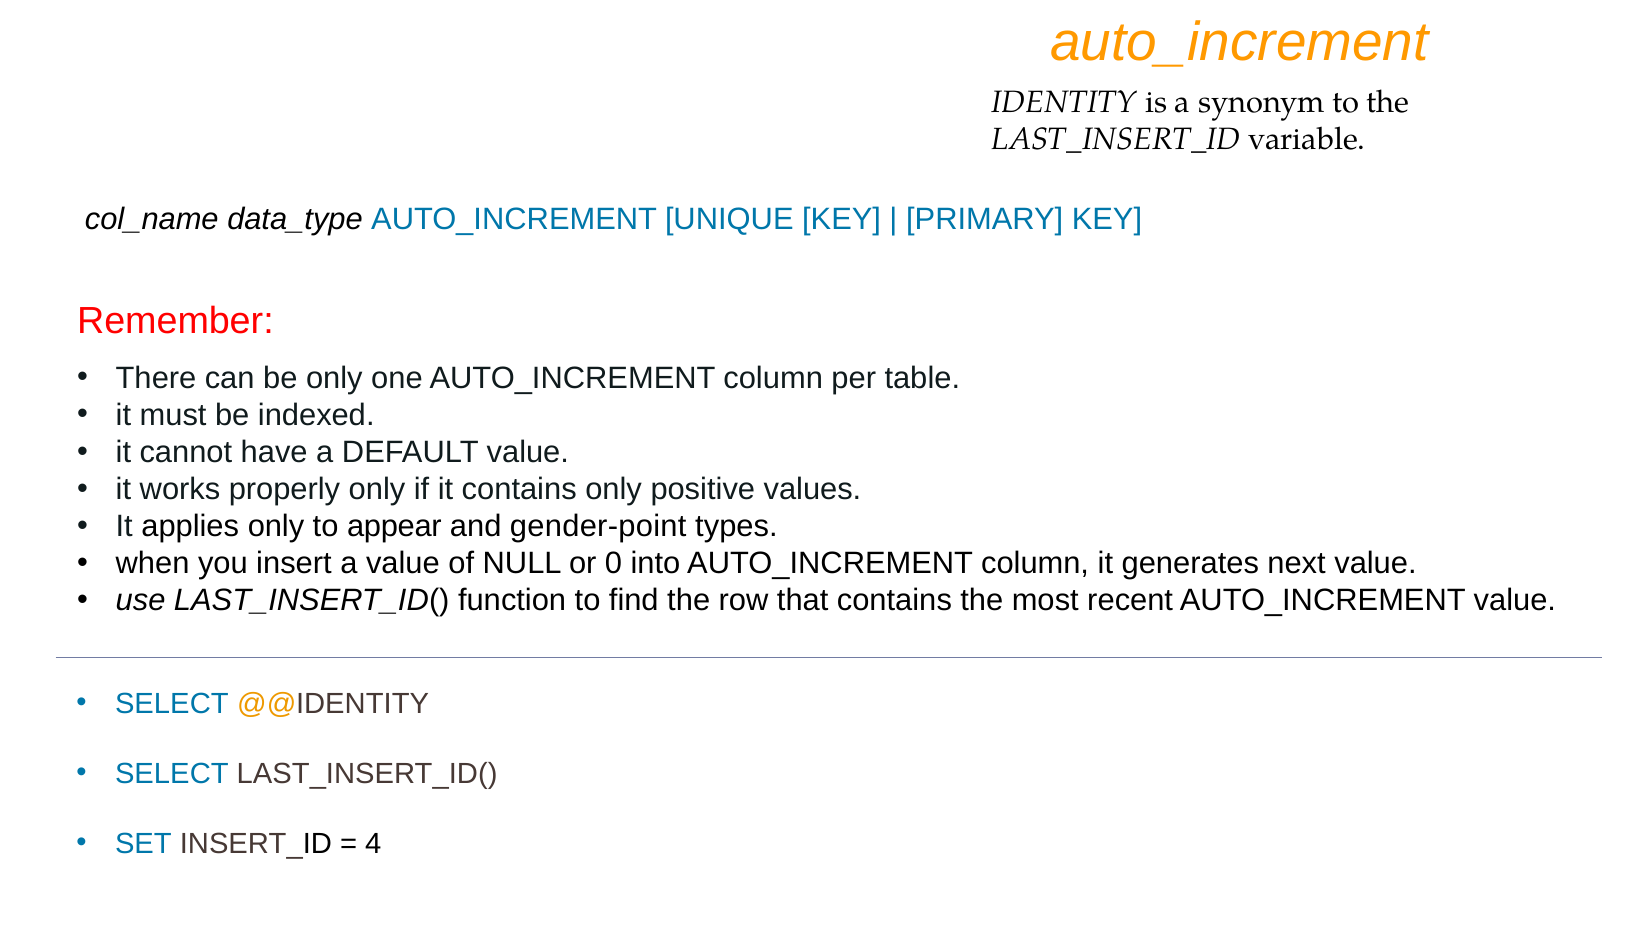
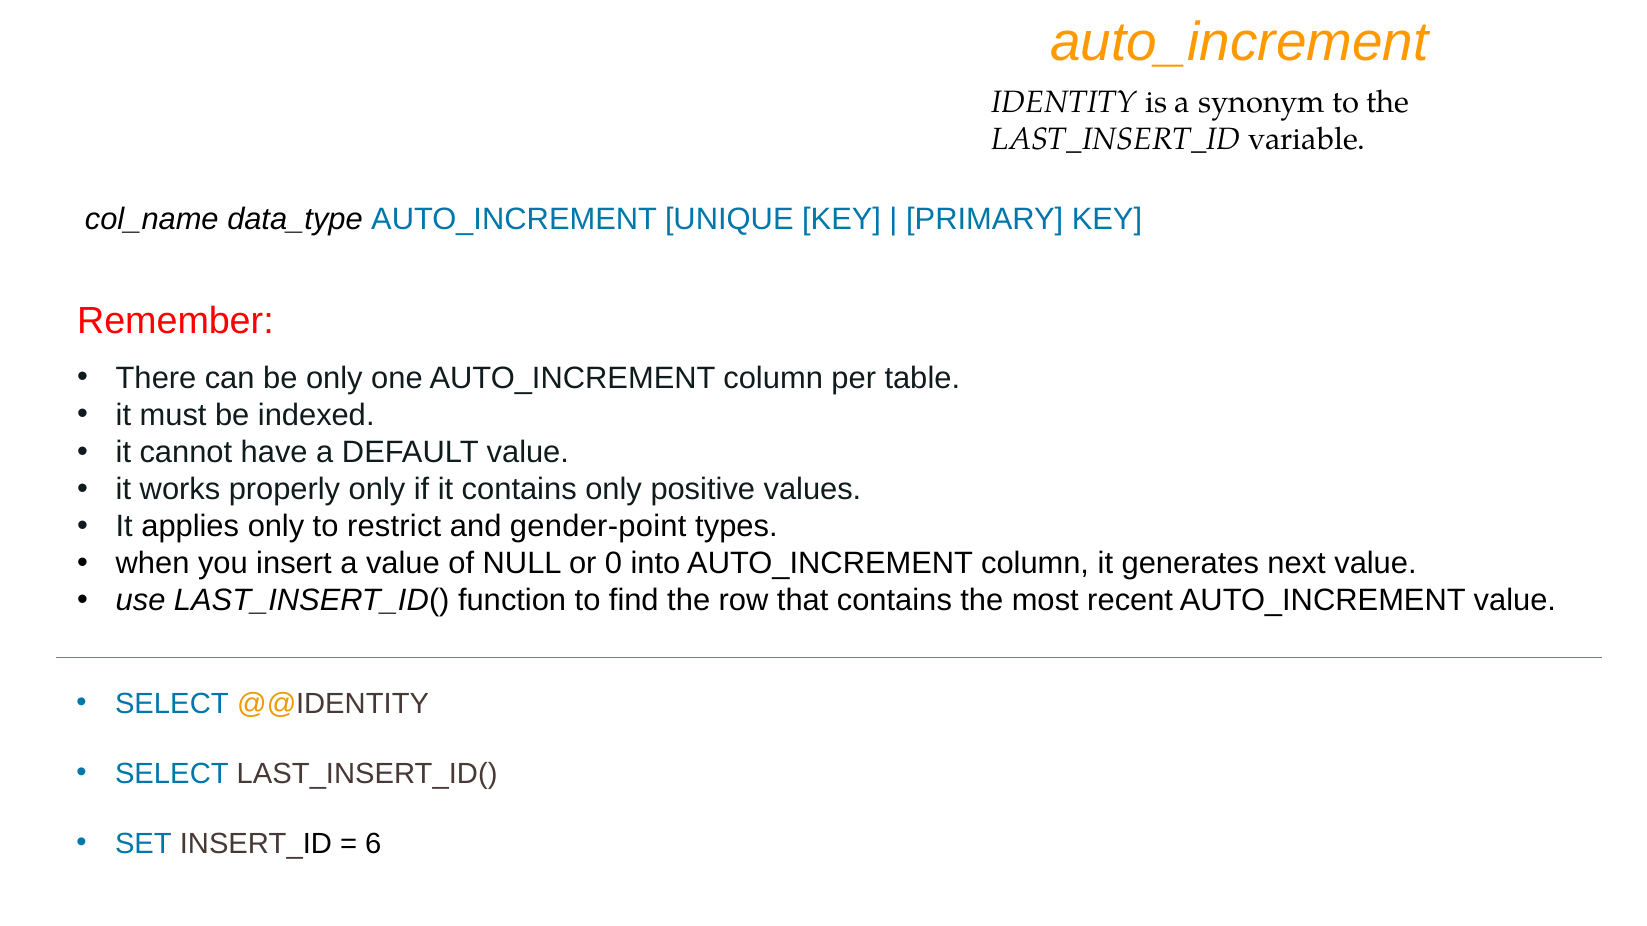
appear: appear -> restrict (394, 527)
4: 4 -> 6 (373, 844)
